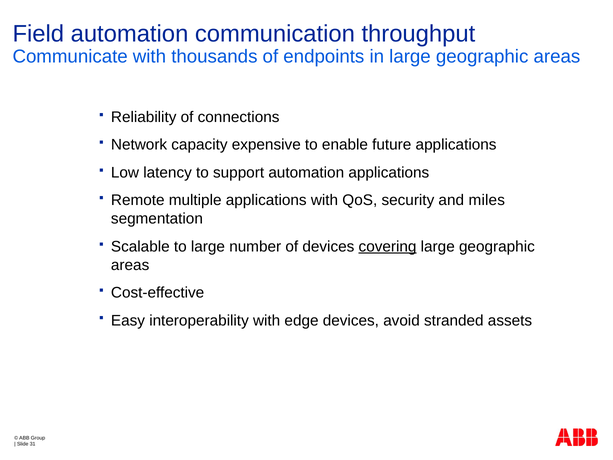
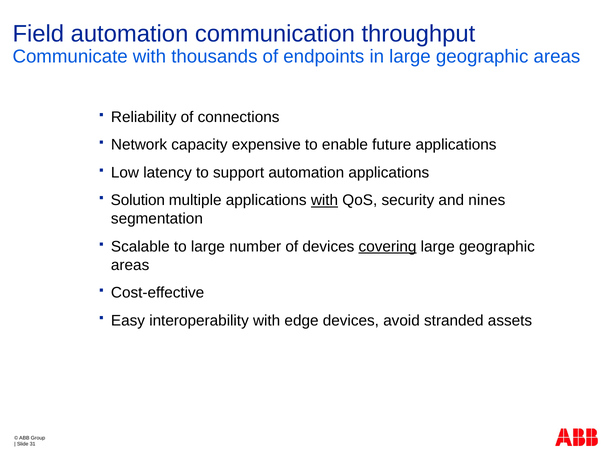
Remote: Remote -> Solution (138, 200)
with underline: none -> present (325, 200)
miles: miles -> nines (487, 200)
